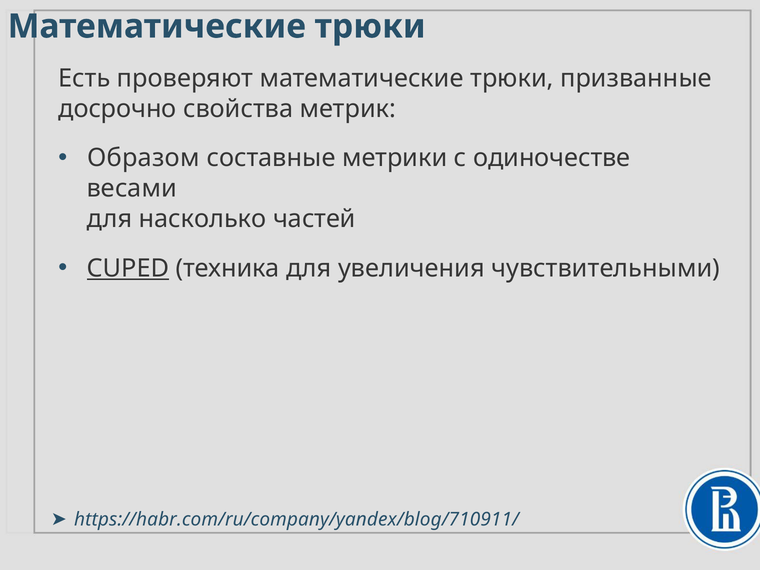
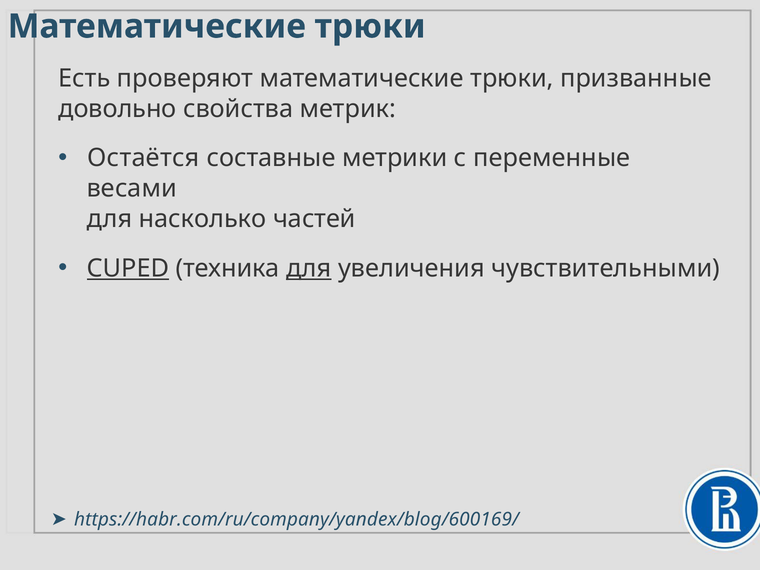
досрочно: досрочно -> довольно (117, 109)
Образом: Образом -> Остаётся (143, 158)
одиночестве: одиночестве -> переменные (552, 158)
для underline: none -> present (309, 268)
https://habr.com/ru/company/yandex/blog/710911/: https://habr.com/ru/company/yandex/blog/710911/ -> https://habr.com/ru/company/yandex/blog/600169/ (296, 519)
